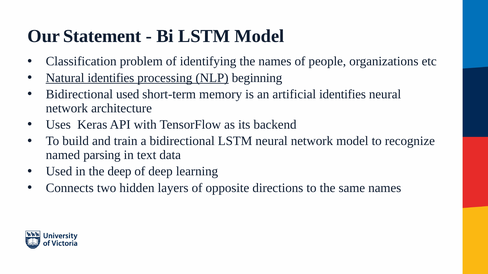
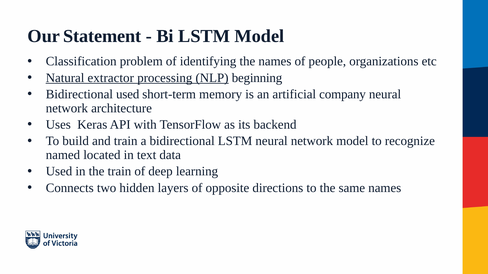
Natural identifies: identifies -> extractor (111, 78)
artificial identifies: identifies -> company (343, 94)
parsing: parsing -> located (102, 155)
the deep: deep -> train (119, 172)
